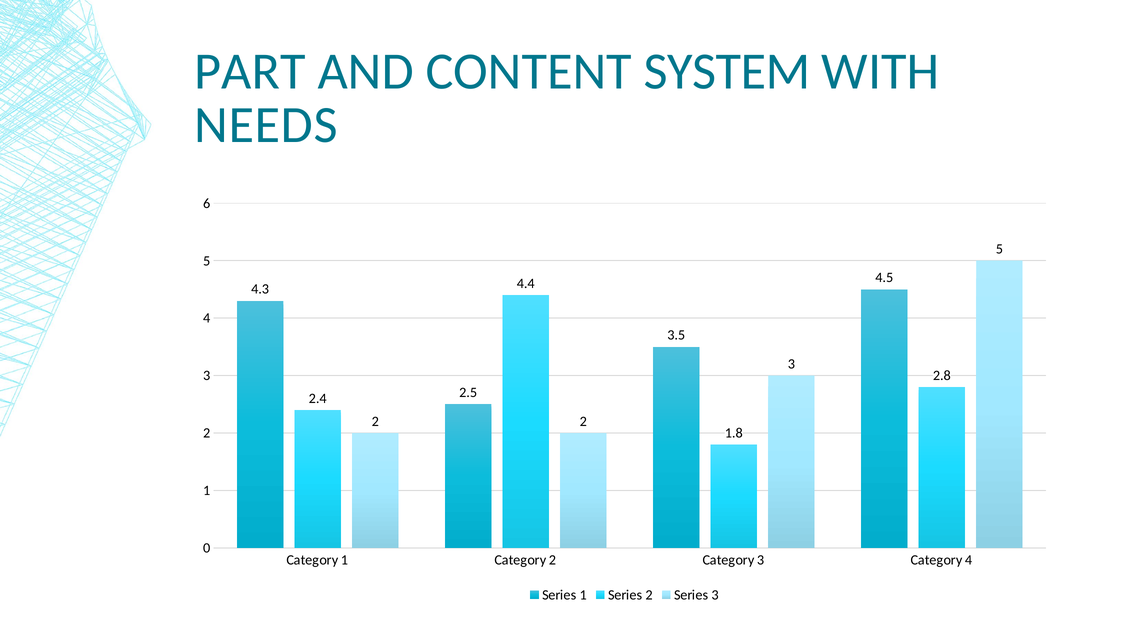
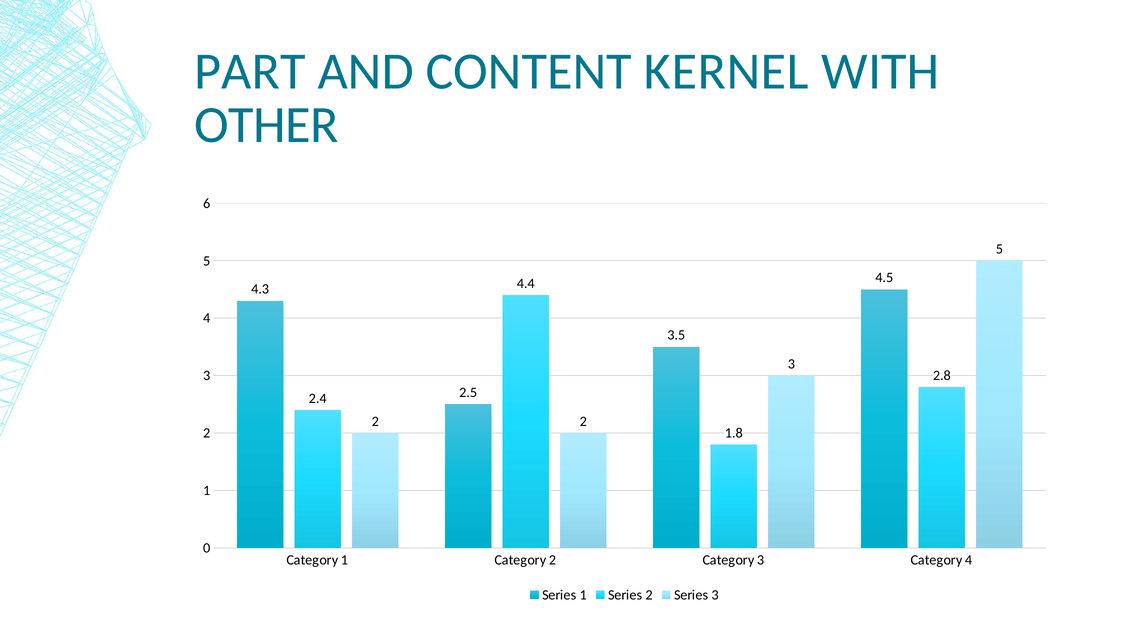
SYSTEM: SYSTEM -> KERNEL (726, 71)
NEEDS: NEEDS -> OTHER (266, 125)
